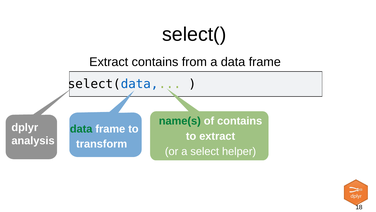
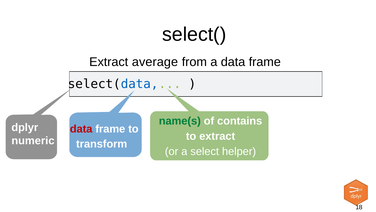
Extract contains: contains -> average (155, 62)
data colour: green -> red (81, 129)
analysis: analysis -> numeric (33, 140)
